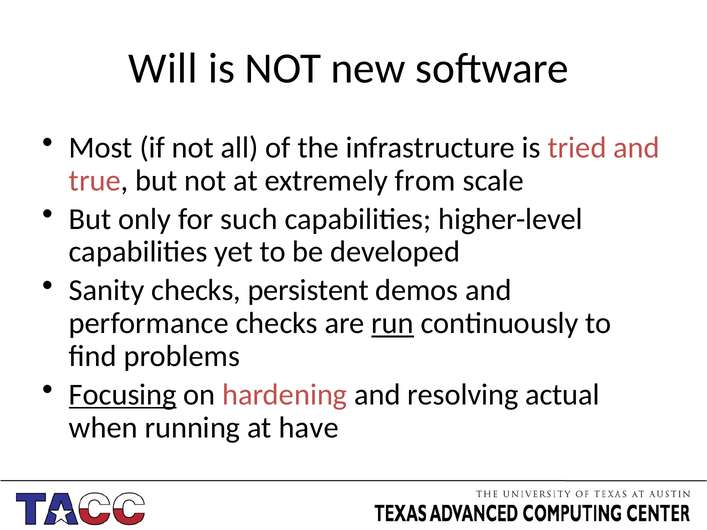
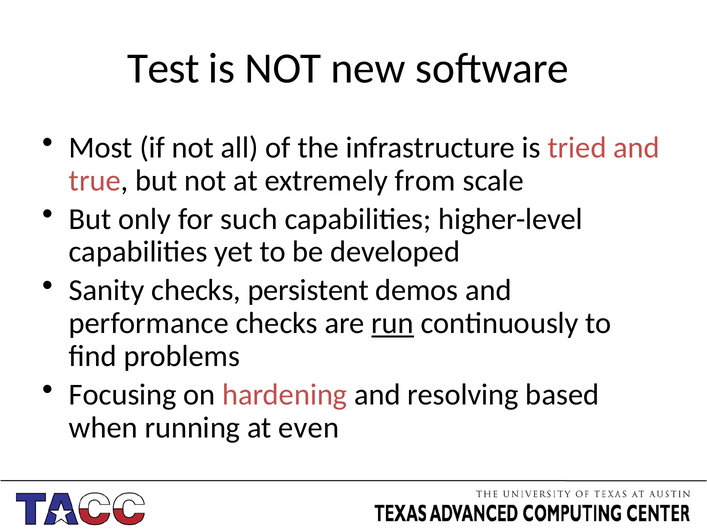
Will: Will -> Test (163, 68)
Focusing underline: present -> none (123, 395)
actual: actual -> based (562, 395)
have: have -> even (309, 428)
